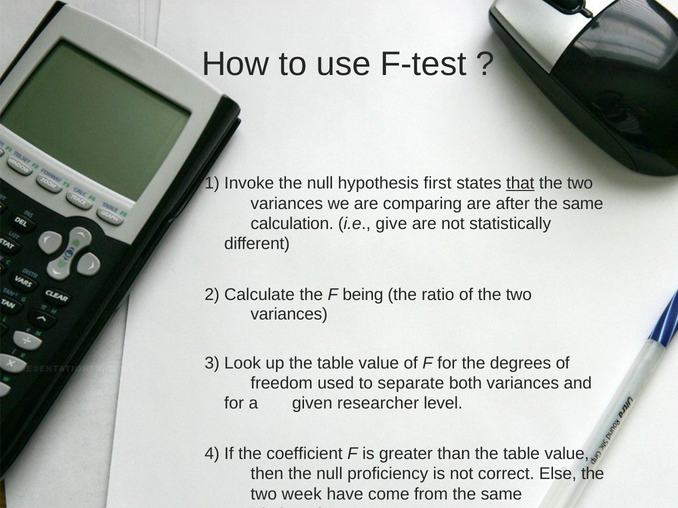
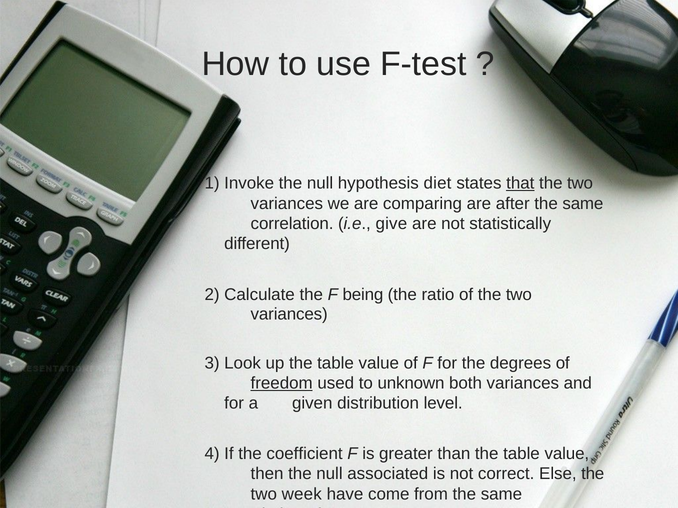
first: first -> diet (438, 184)
calculation: calculation -> correlation (292, 224)
freedom underline: none -> present (282, 383)
separate: separate -> unknown (411, 383)
researcher: researcher -> distribution (378, 404)
proficiency: proficiency -> associated (388, 474)
